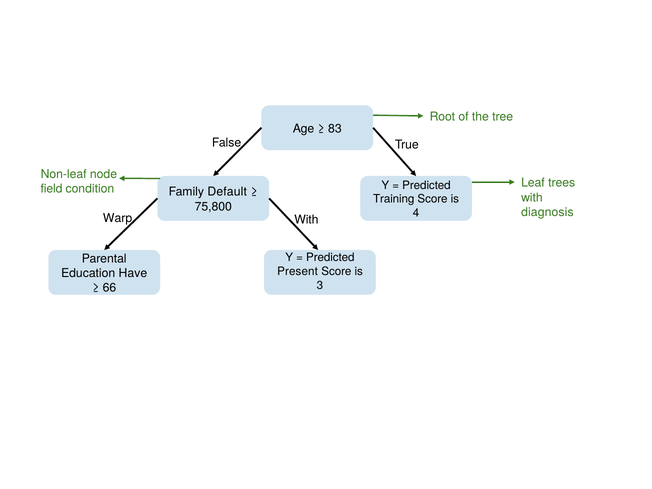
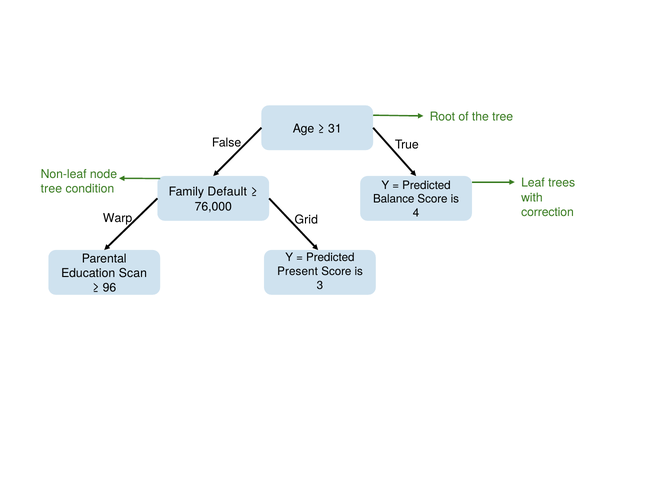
83: 83 -> 31 (335, 129)
field: field -> tree (51, 189)
Training: Training -> Balance (394, 199)
75,800: 75,800 -> 76,000 (213, 207)
diagnosis: diagnosis -> correction (547, 212)
With: With -> Grid (306, 220)
Have: Have -> Scan (133, 273)
66: 66 -> 96 (109, 288)
